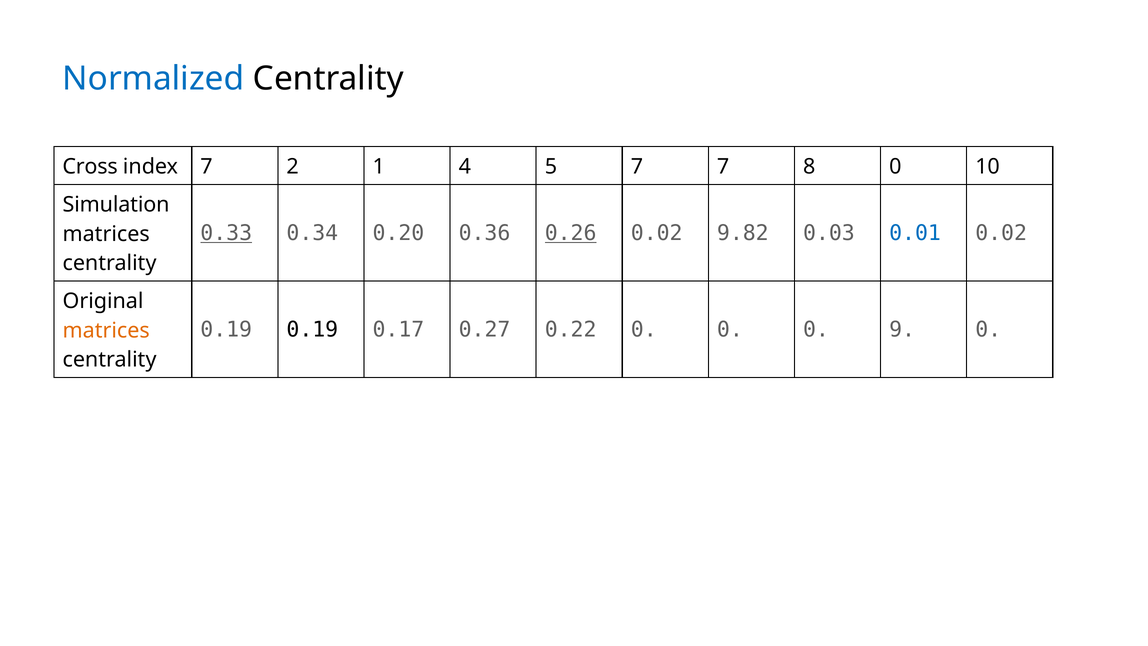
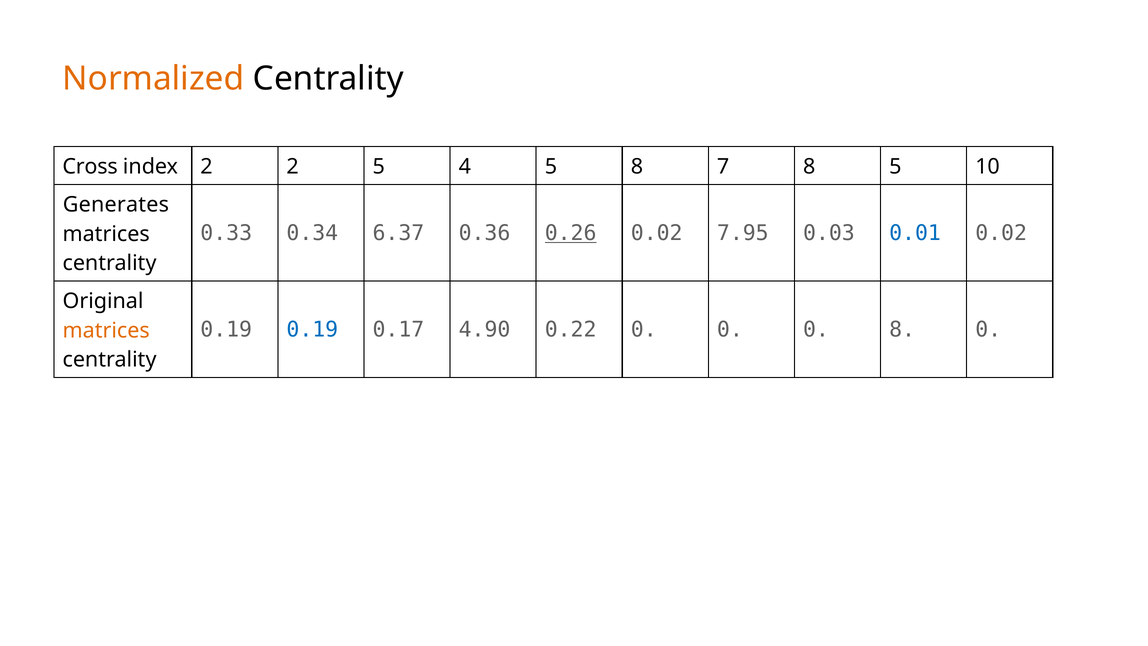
Normalized colour: blue -> orange (153, 79)
index 7: 7 -> 2 (207, 167)
2 1: 1 -> 5 (379, 167)
5 7: 7 -> 8 (637, 167)
8 0: 0 -> 5 (895, 167)
Simulation: Simulation -> Generates (116, 205)
0.33 underline: present -> none (226, 233)
0.20: 0.20 -> 6.37 (398, 233)
9.82: 9.82 -> 7.95 (743, 233)
0.19 colour: black -> blue (312, 330)
0.27: 0.27 -> 4.90 (485, 330)
0 9: 9 -> 8 (902, 330)
